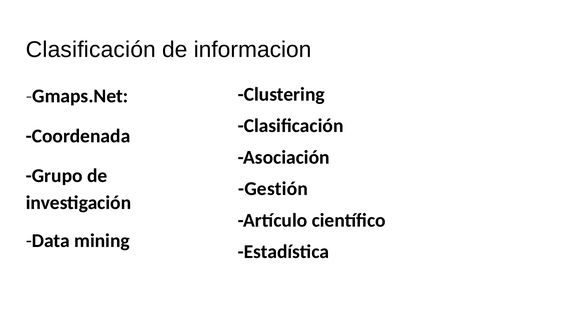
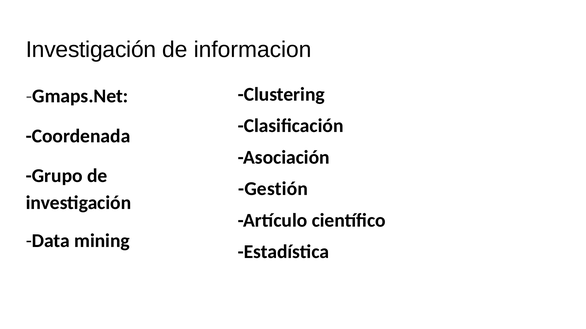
Clasificación: Clasificación -> Investigación (91, 50)
